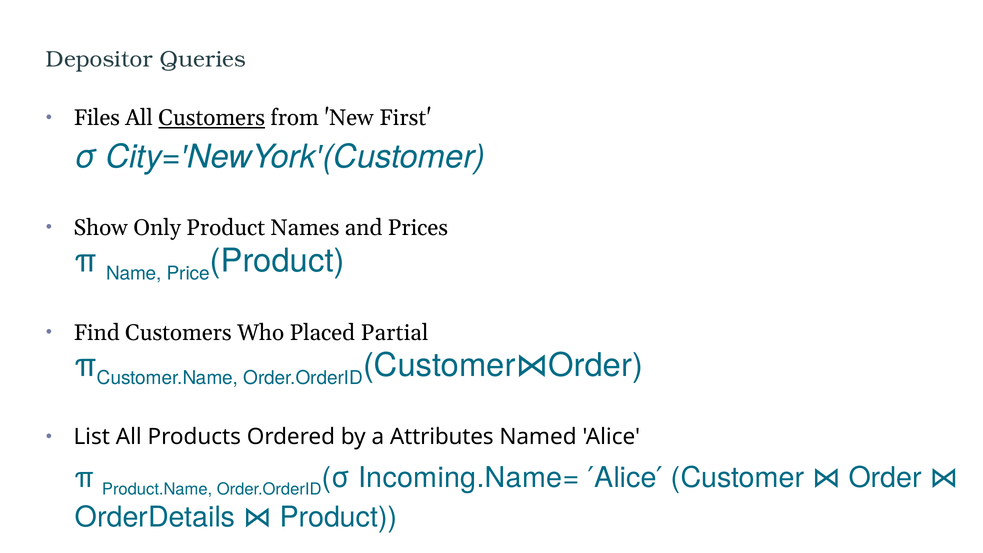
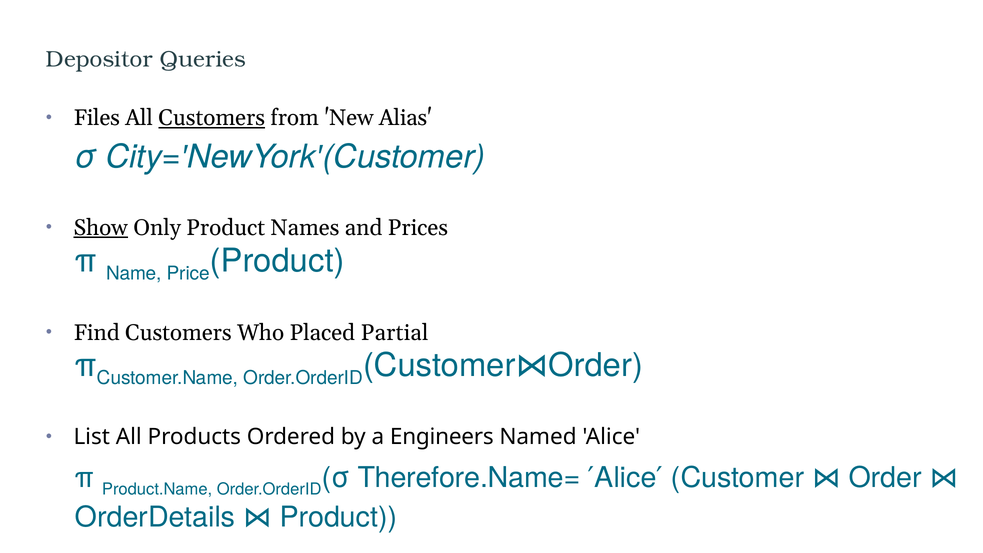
First: First -> Alias (405, 118)
Show underline: none -> present (101, 228)
Attributes: Attributes -> Engineers (442, 437)
Incoming.Name=: Incoming.Name= -> Therefore.Name= (469, 478)
